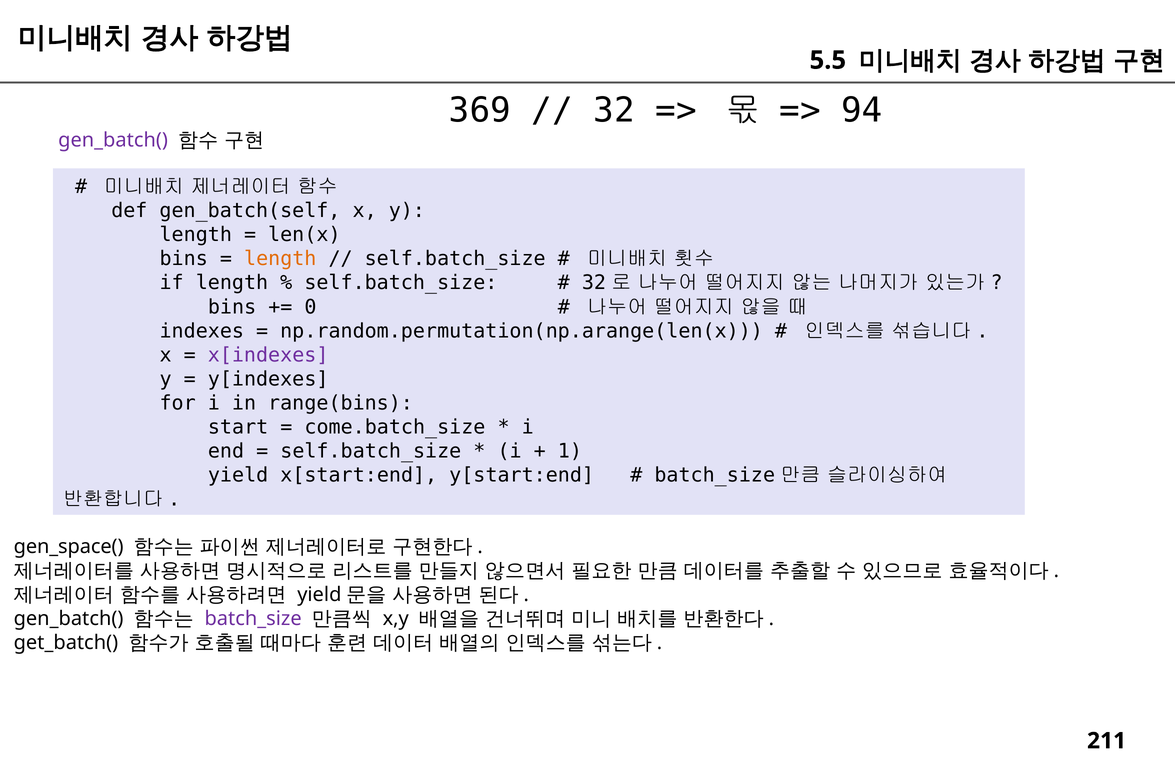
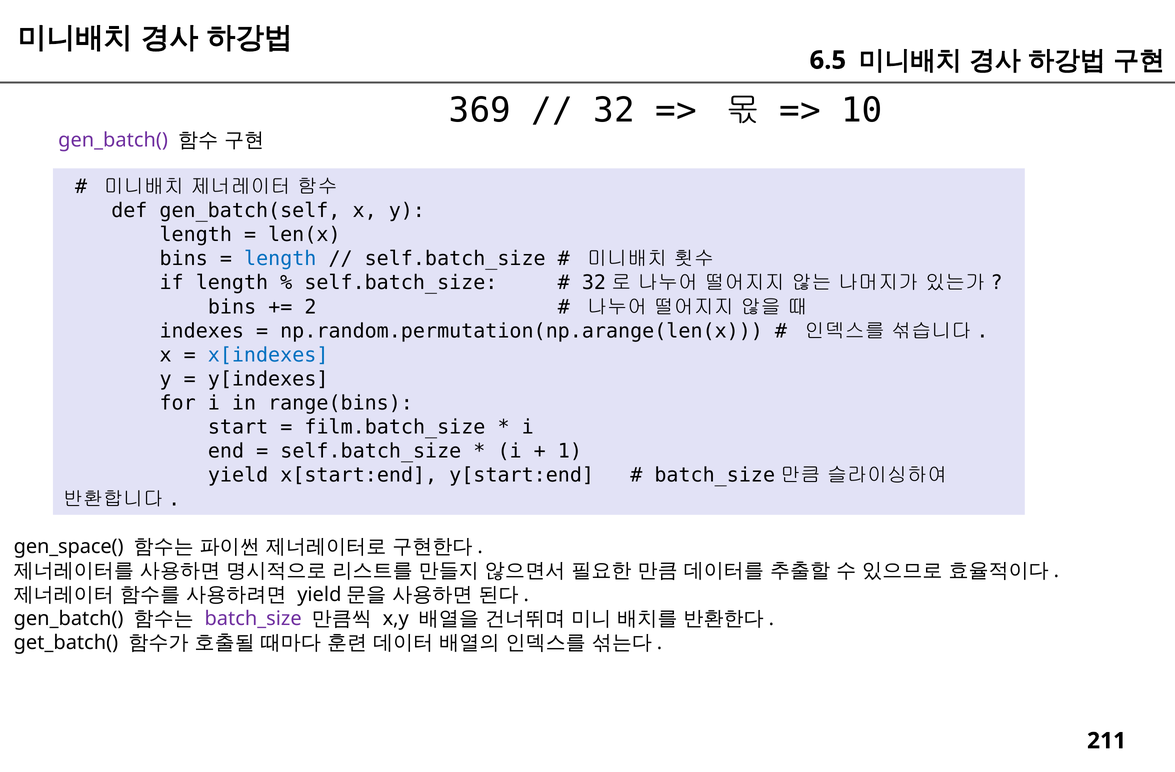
5.5: 5.5 -> 6.5 (828, 60)
94: 94 -> 10 (862, 110)
length colour: orange -> blue (280, 259)
0: 0 -> 2 (310, 307)
x[indexes colour: purple -> blue (268, 355)
come.batch_size: come.batch_size -> film.batch_size (395, 427)
